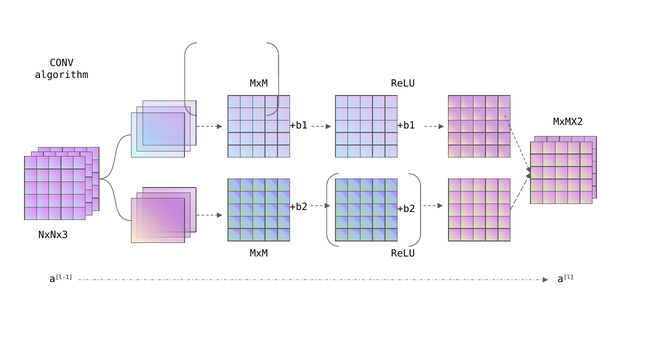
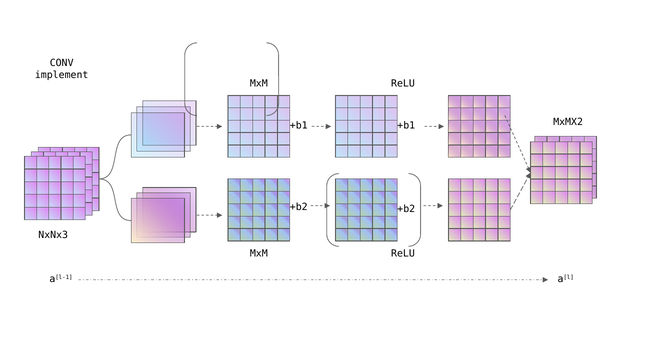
algorithm: algorithm -> implement (62, 75)
